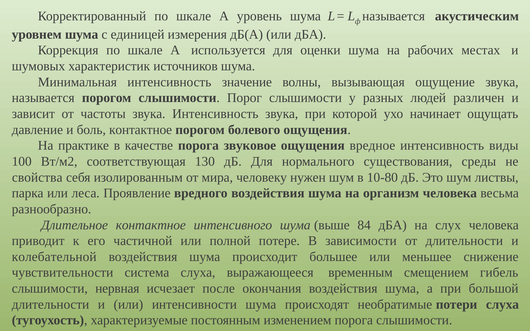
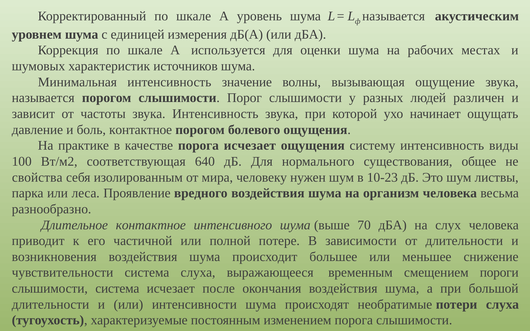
порога звуковое: звуковое -> исчезает (250, 146)
вредное: вредное -> систему (372, 146)
130: 130 -> 640 (205, 162)
среды: среды -> общее (479, 162)
10-80: 10-80 -> 10-23 (382, 177)
84: 84 -> 70 (364, 225)
колебательной: колебательной -> возникновения (54, 257)
гибель: гибель -> пороги (499, 273)
слышимости нервная: нервная -> система (117, 289)
